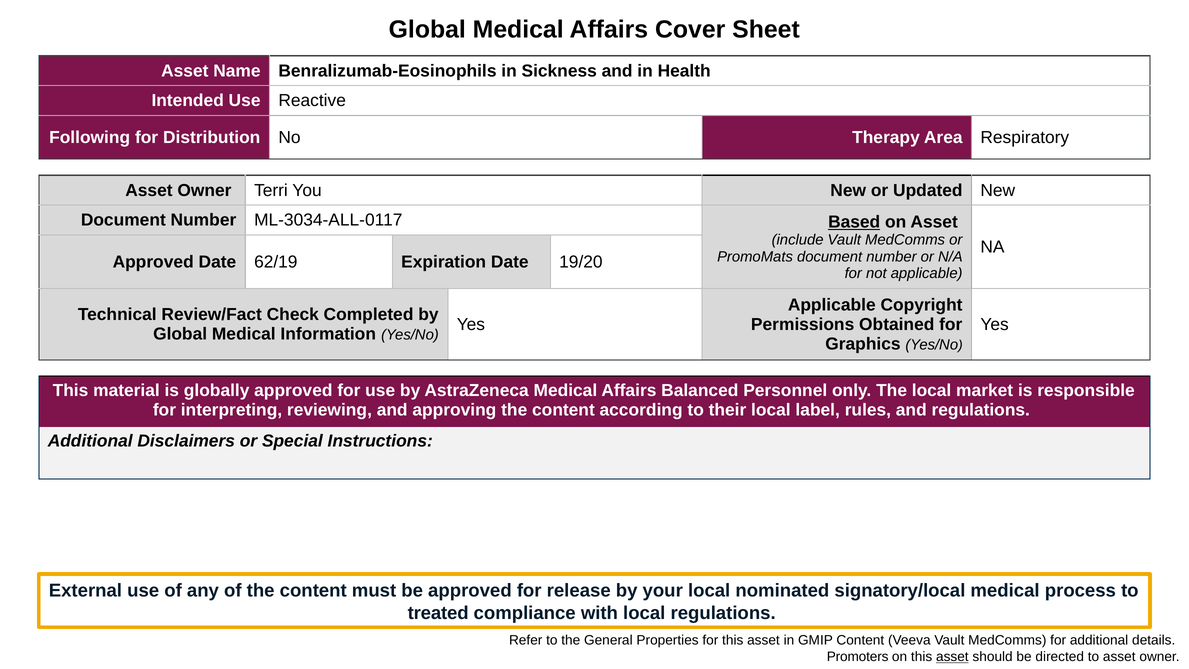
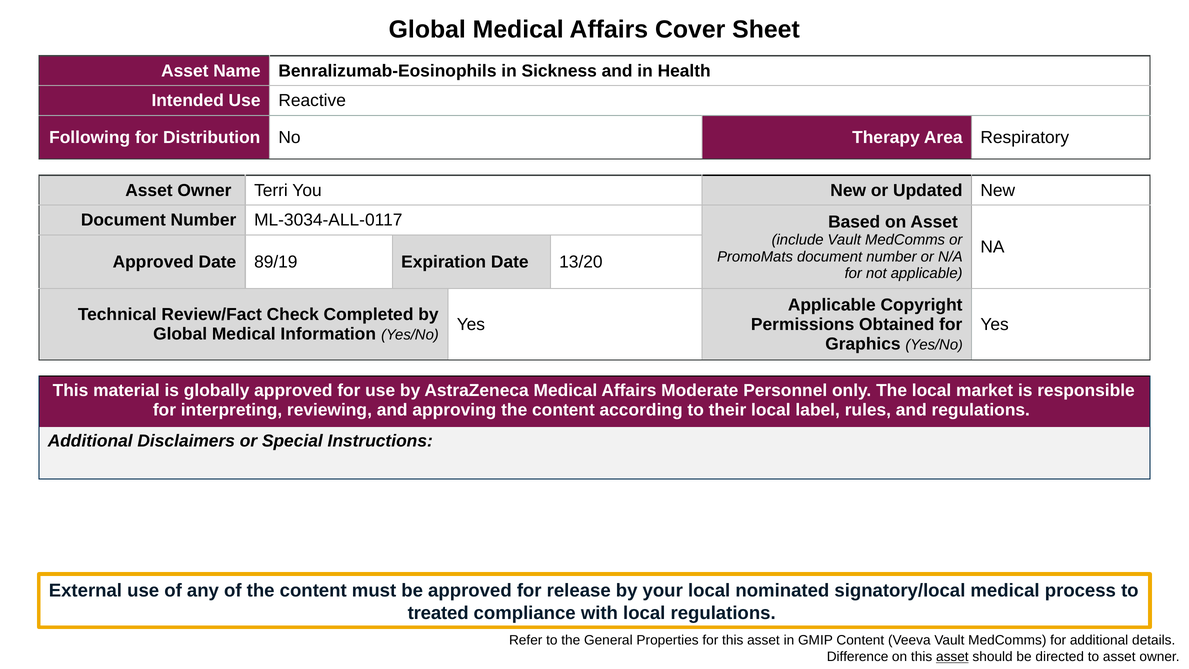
Based underline: present -> none (854, 222)
62/19: 62/19 -> 89/19 (276, 262)
19/20: 19/20 -> 13/20 (581, 262)
Balanced: Balanced -> Moderate (700, 391)
Promoters: Promoters -> Difference (858, 657)
